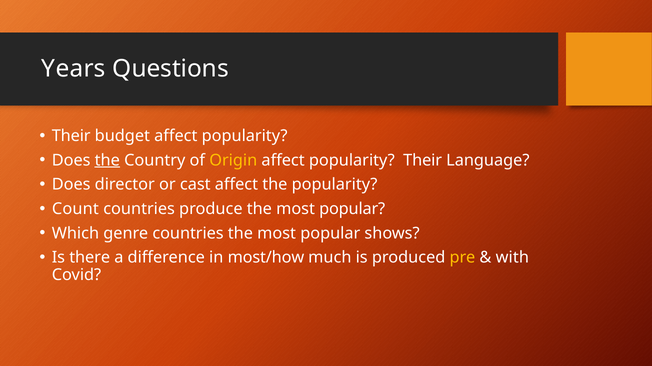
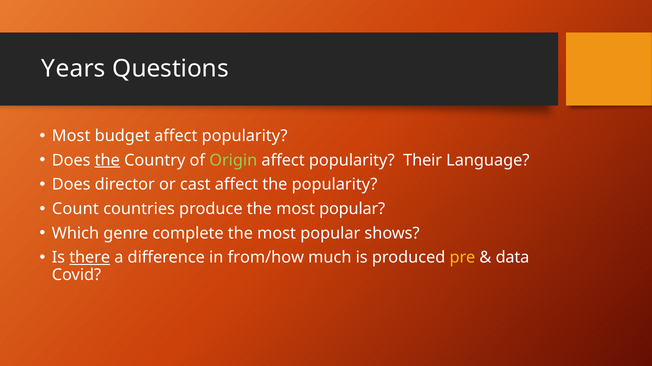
Their: Their -> Most (71, 136)
Origin colour: yellow -> light green (233, 161)
genre countries: countries -> complete (188, 234)
there underline: none -> present (90, 258)
most/how: most/how -> from/how (266, 258)
with: with -> data (512, 258)
